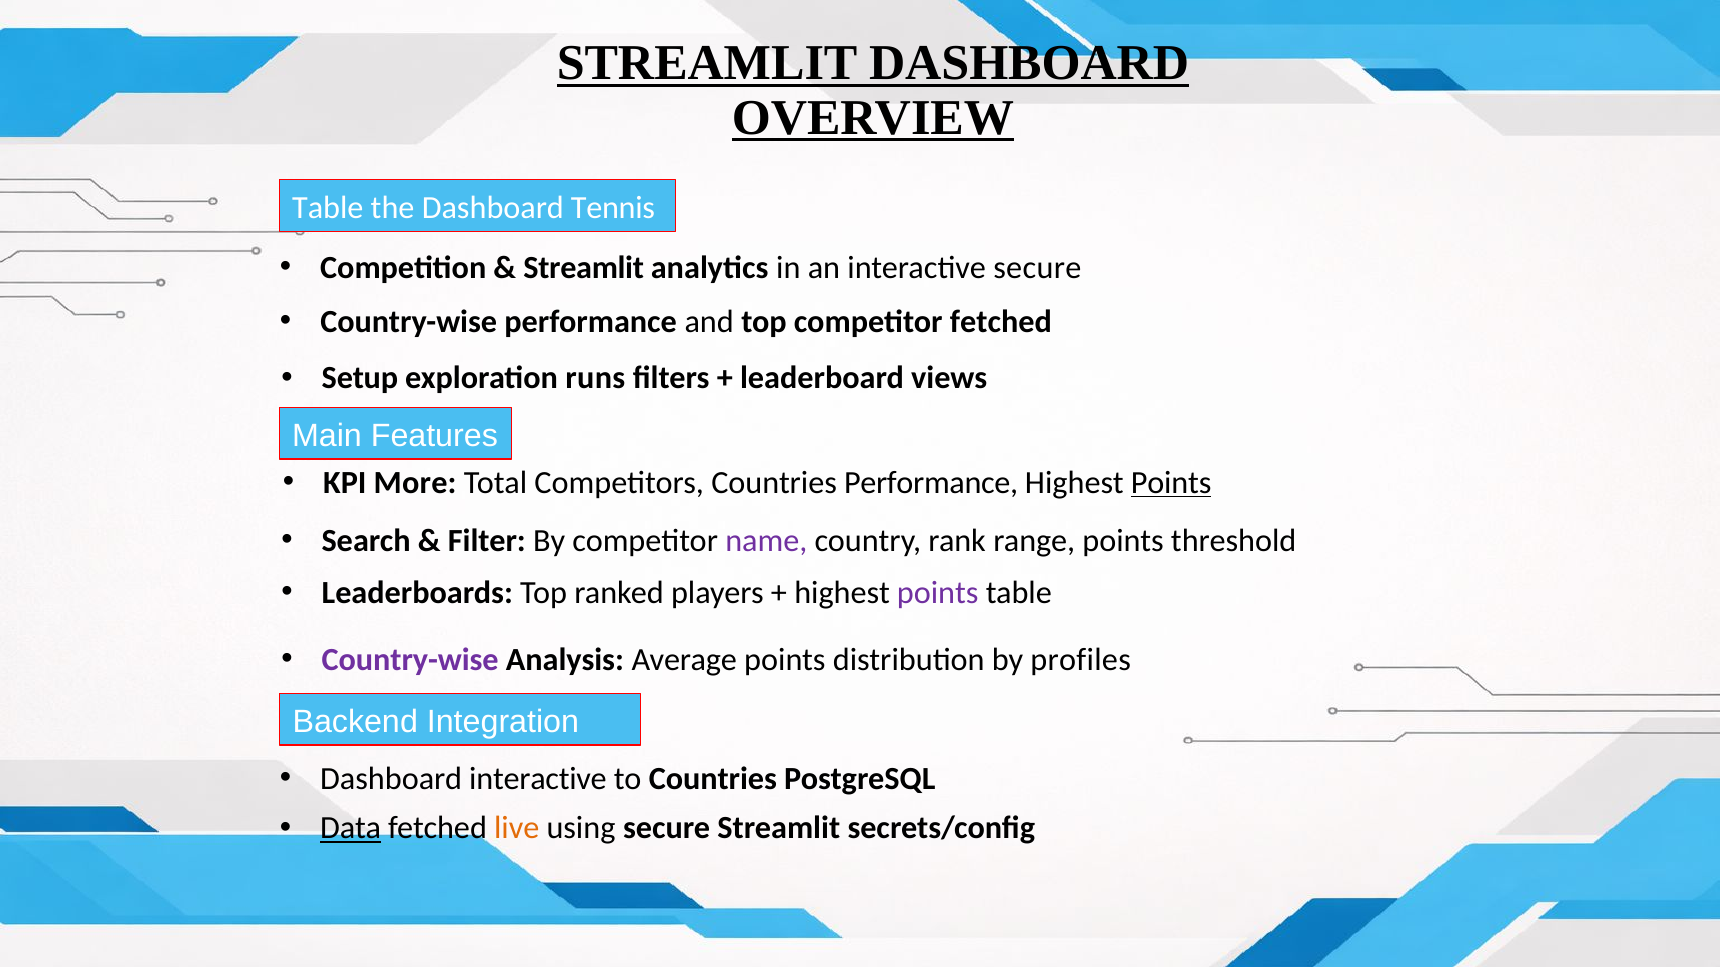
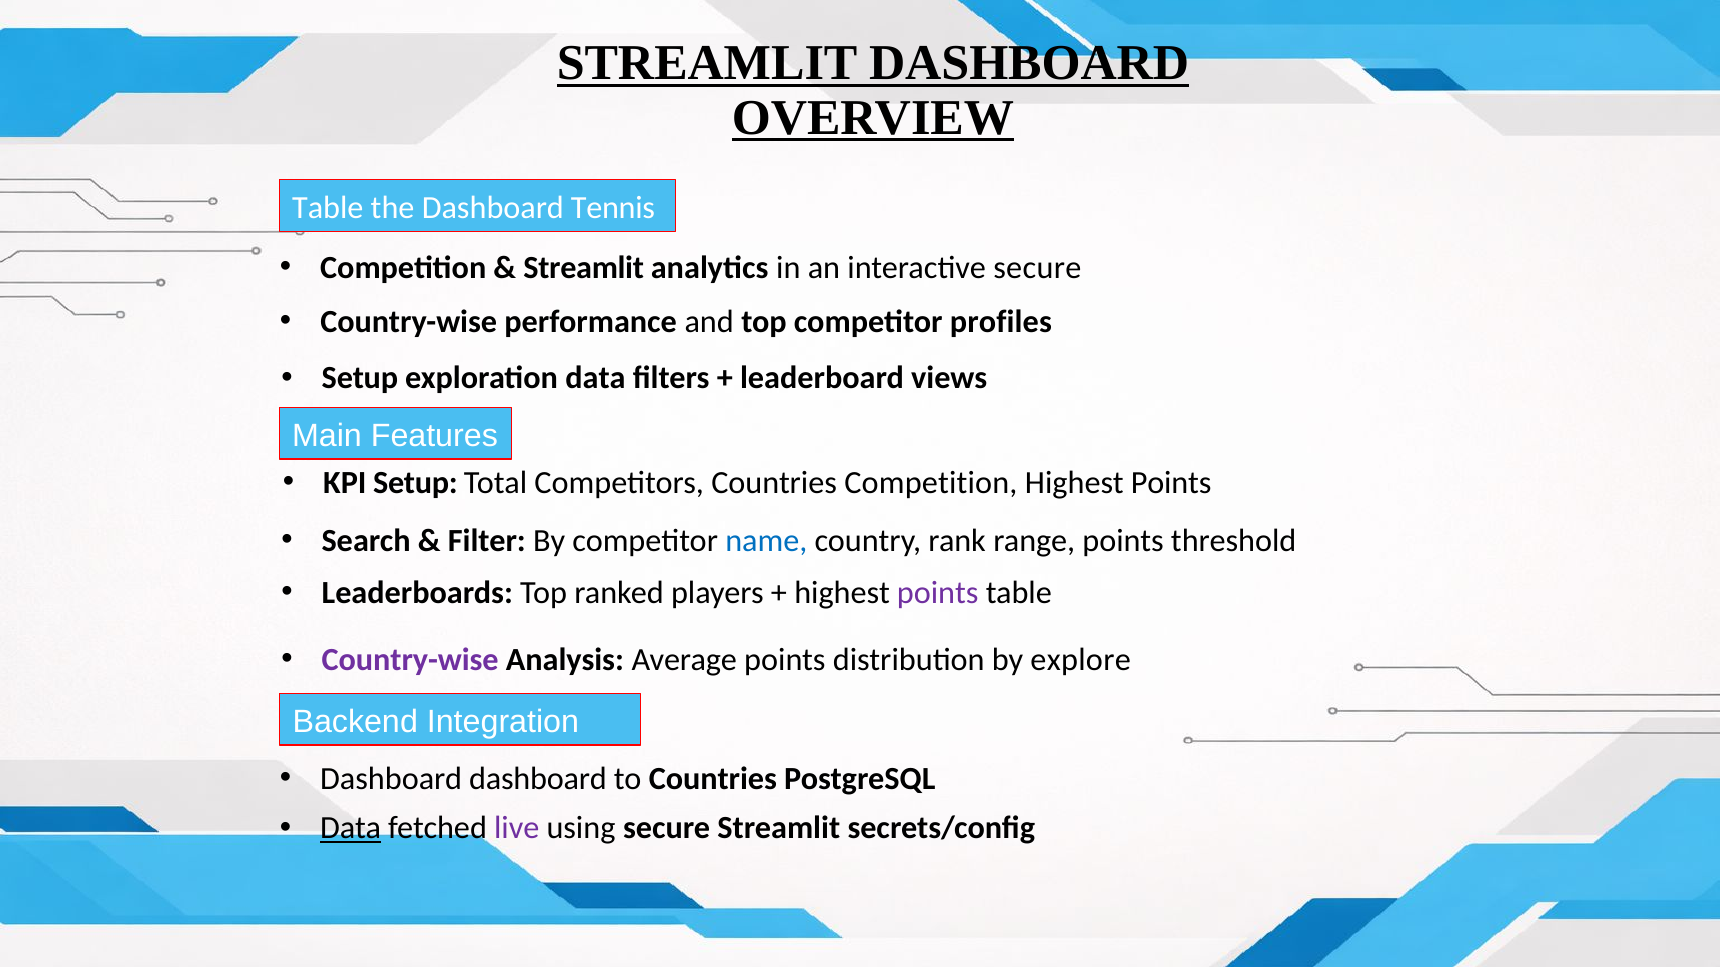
competitor fetched: fetched -> profiles (1001, 322)
exploration runs: runs -> data (595, 378)
KPI More: More -> Setup (415, 483)
Countries Performance: Performance -> Competition (931, 483)
Points underline: present -> none (1171, 483)
name colour: purple -> blue (766, 541)
profiles: profiles -> explore (1081, 660)
Dashboard interactive: interactive -> dashboard (538, 779)
live colour: orange -> purple (517, 829)
